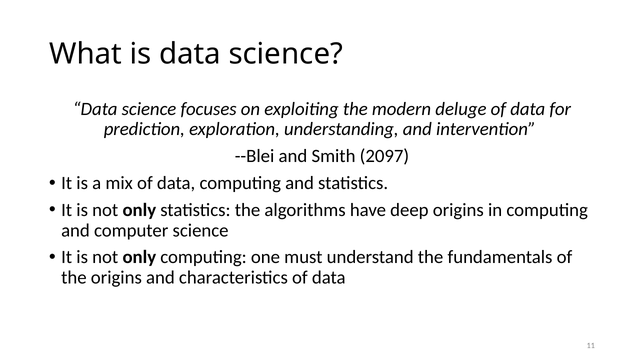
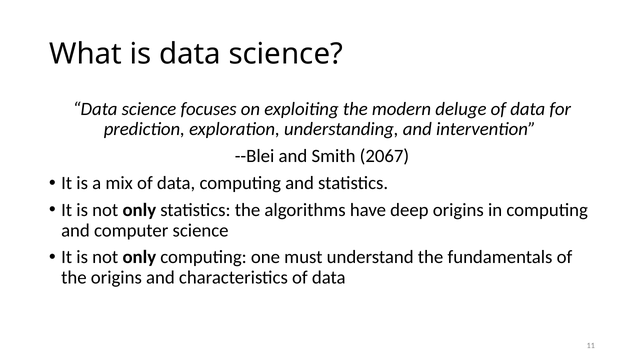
2097: 2097 -> 2067 (384, 156)
